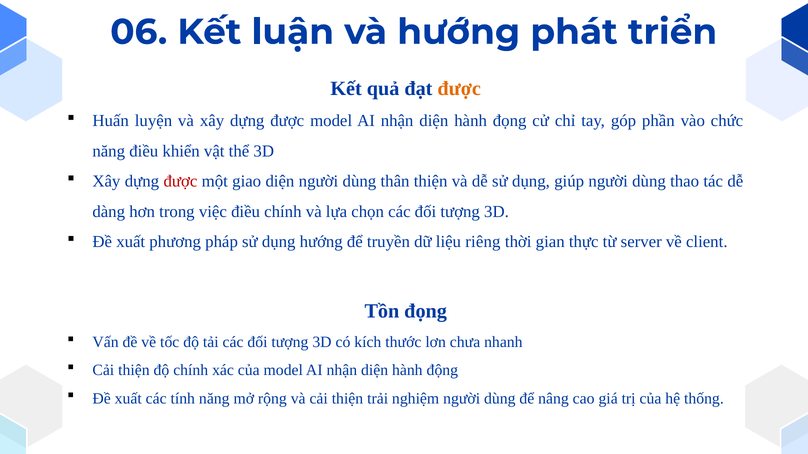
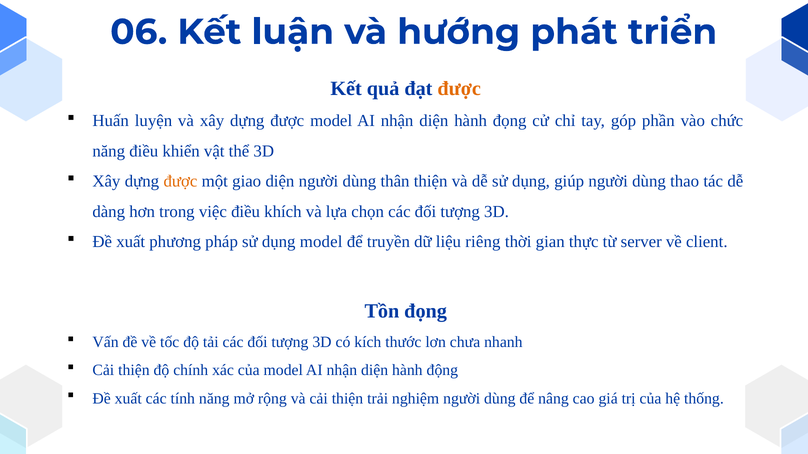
được colour: red -> orange (180, 181)
điều chính: chính -> khích (283, 212)
dụng hướng: hướng -> model (321, 242)
